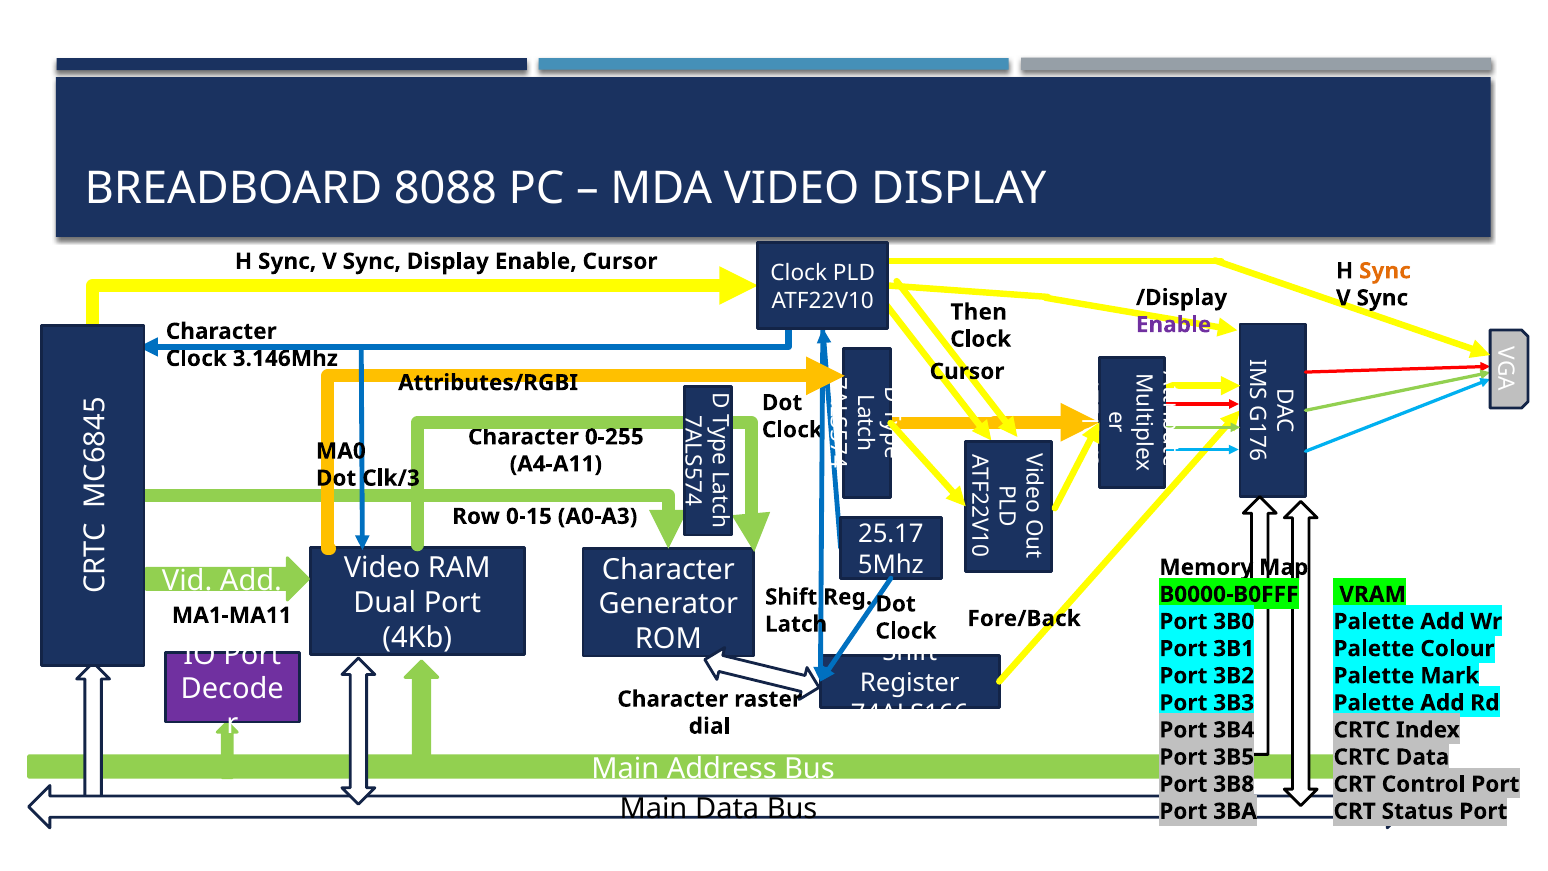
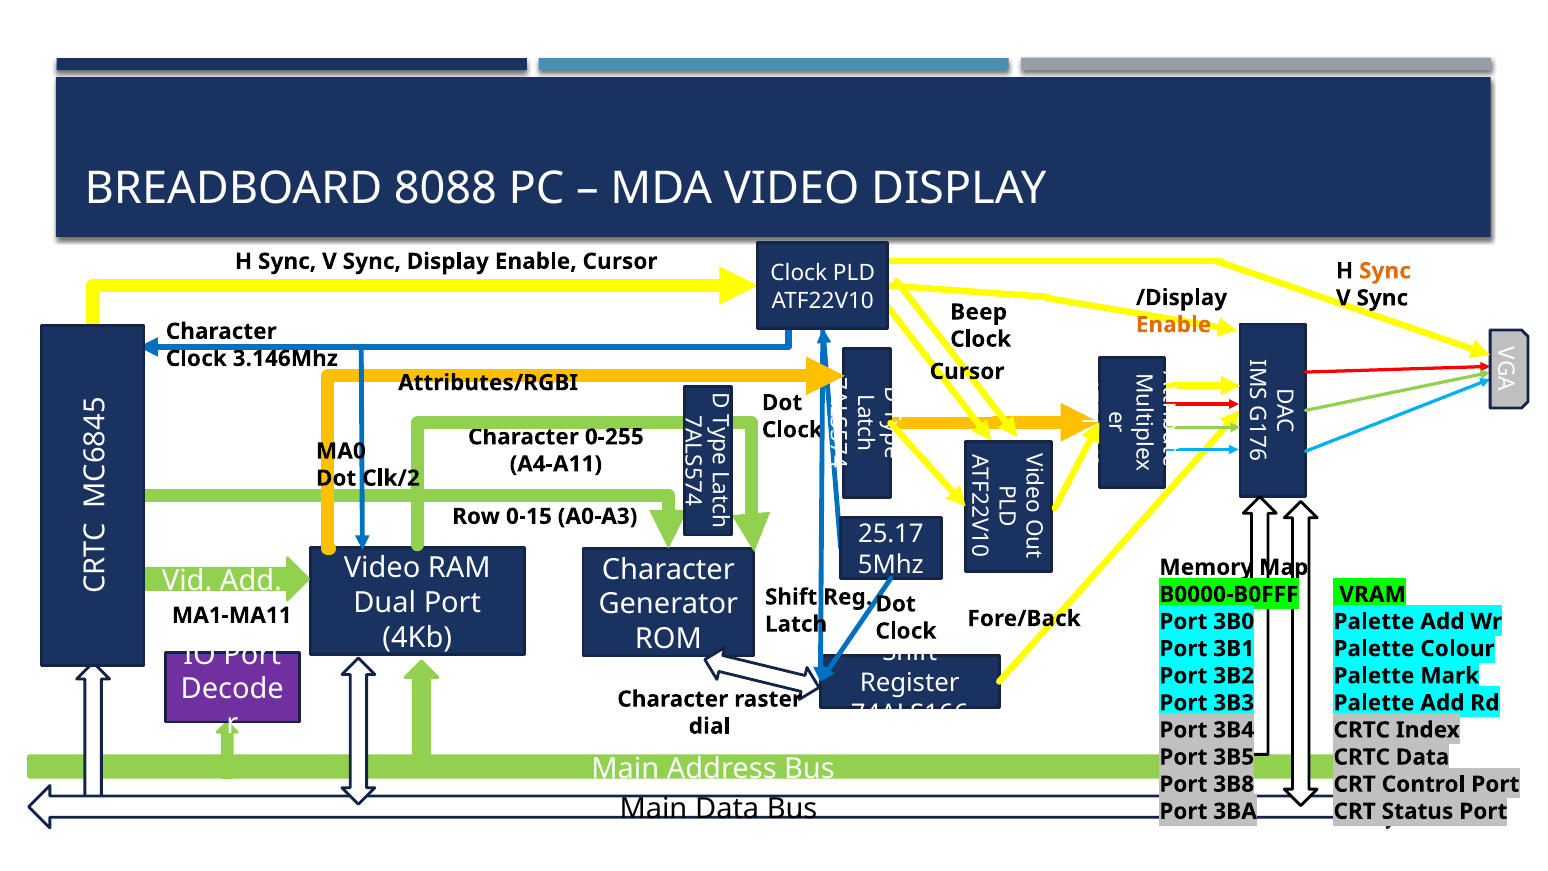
Then: Then -> Beep (979, 312)
Enable colour: purple -> orange (1174, 325)
Clk/3: Clk/3 -> Clk/2 (391, 478)
